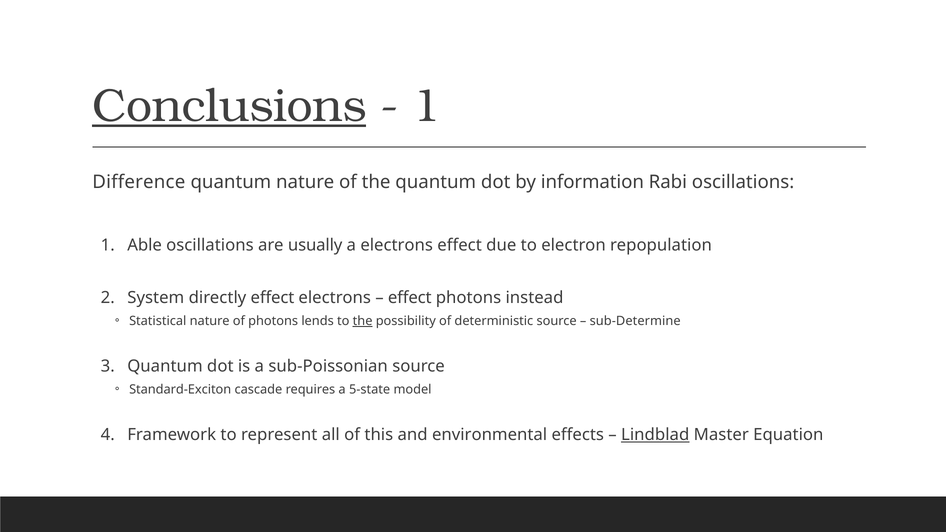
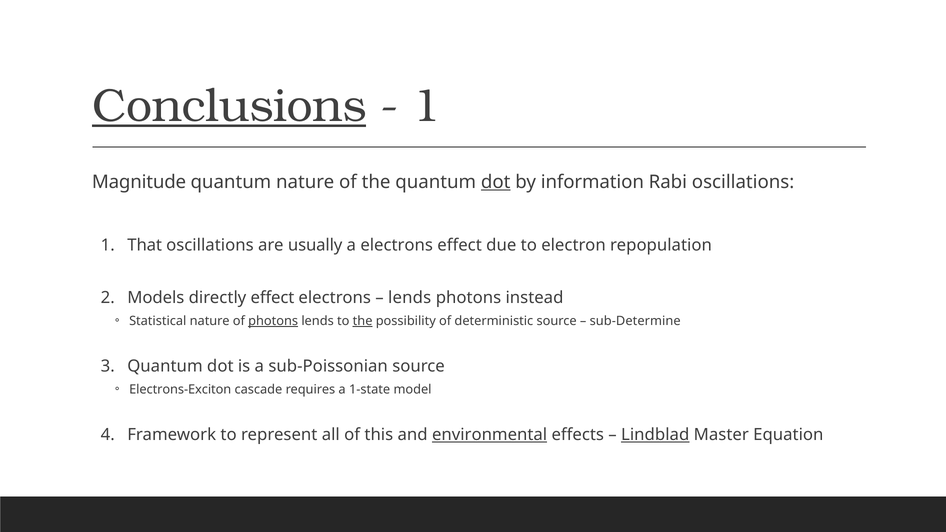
Difference: Difference -> Magnitude (139, 182)
dot underline: none -> present (496, 182)
Able: Able -> That (145, 246)
System: System -> Models (156, 298)
effect: effect -> lends (410, 298)
photons underline: none -> present (273, 321)
Standard-Exciton: Standard-Exciton -> Electrons-Exciton (180, 390)
5-state: 5-state -> 1-state (370, 390)
environmental underline: none -> present (490, 435)
